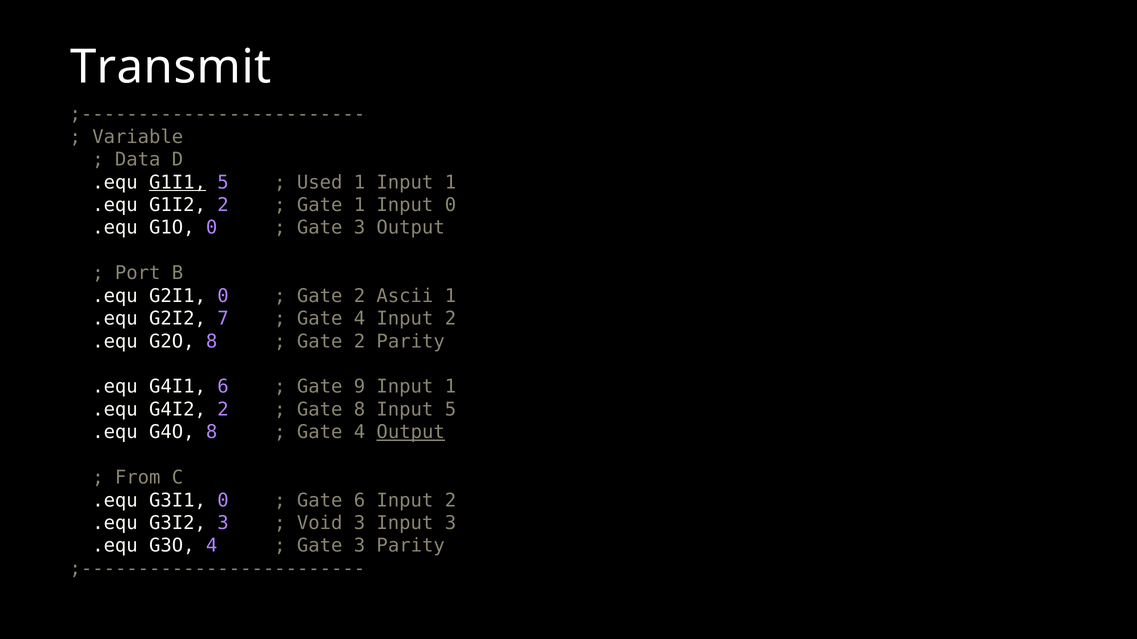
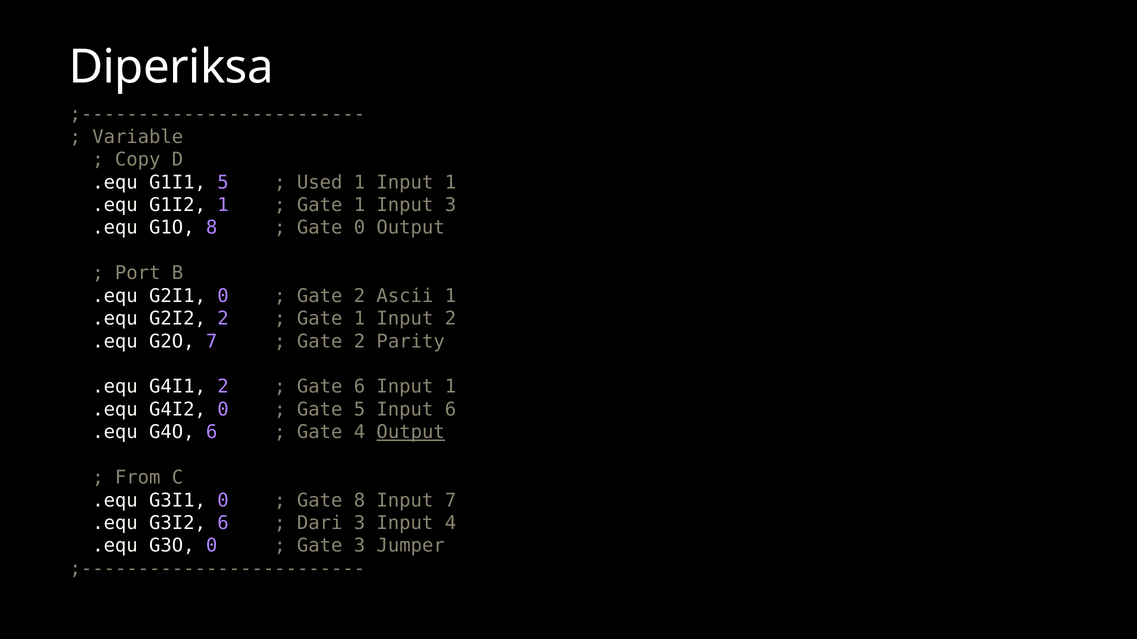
Transmit: Transmit -> Diperiksa (171, 67)
Data: Data -> Copy (138, 160)
G1I1 underline: present -> none (178, 182)
G1I2 2: 2 -> 1 (223, 205)
Input 0: 0 -> 3 (451, 205)
G1O 0: 0 -> 8 (212, 228)
3: 3 -> 0 (359, 228)
G2I2 7: 7 -> 2 (223, 319)
4: 4 -> 1 (359, 319)
G2O 8: 8 -> 7 (212, 342)
G4I1 6: 6 -> 2 (223, 387)
Gate 9: 9 -> 6 (359, 387)
G4I2 2: 2 -> 0 (223, 410)
Gate 8: 8 -> 5 (359, 410)
Input 5: 5 -> 6 (451, 410)
G4O 8: 8 -> 6 (212, 433)
Gate 6: 6 -> 8 (359, 501)
2: 2 -> 7 (451, 501)
G3I2 3: 3 -> 6 (223, 523)
Void: Void -> Dari (320, 523)
Input 3: 3 -> 4 (451, 523)
G3O 4: 4 -> 0 (212, 546)
3 Parity: Parity -> Jumper (411, 546)
